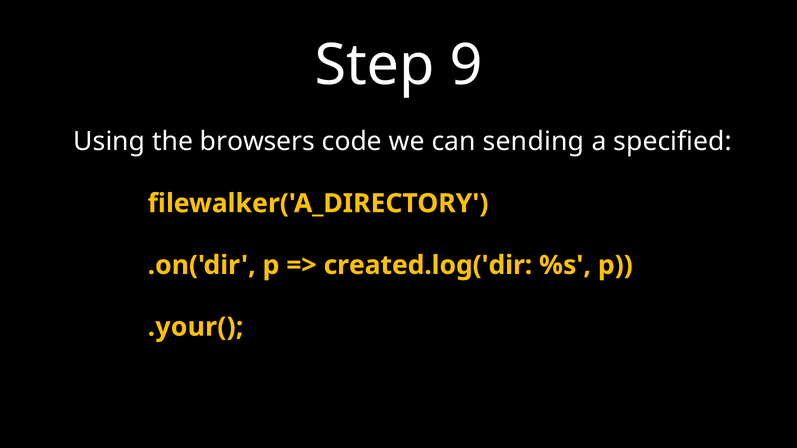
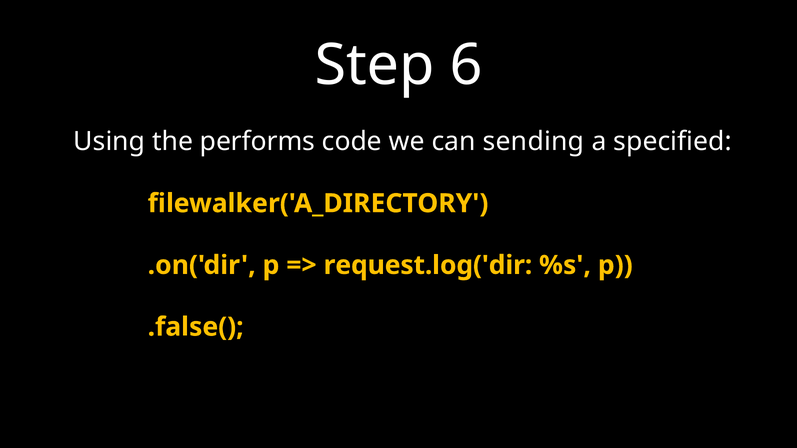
9: 9 -> 6 (466, 65)
browsers: browsers -> performs (257, 142)
created.log('dir: created.log('dir -> request.log('dir (428, 265)
.your(: .your( -> .false( (196, 327)
